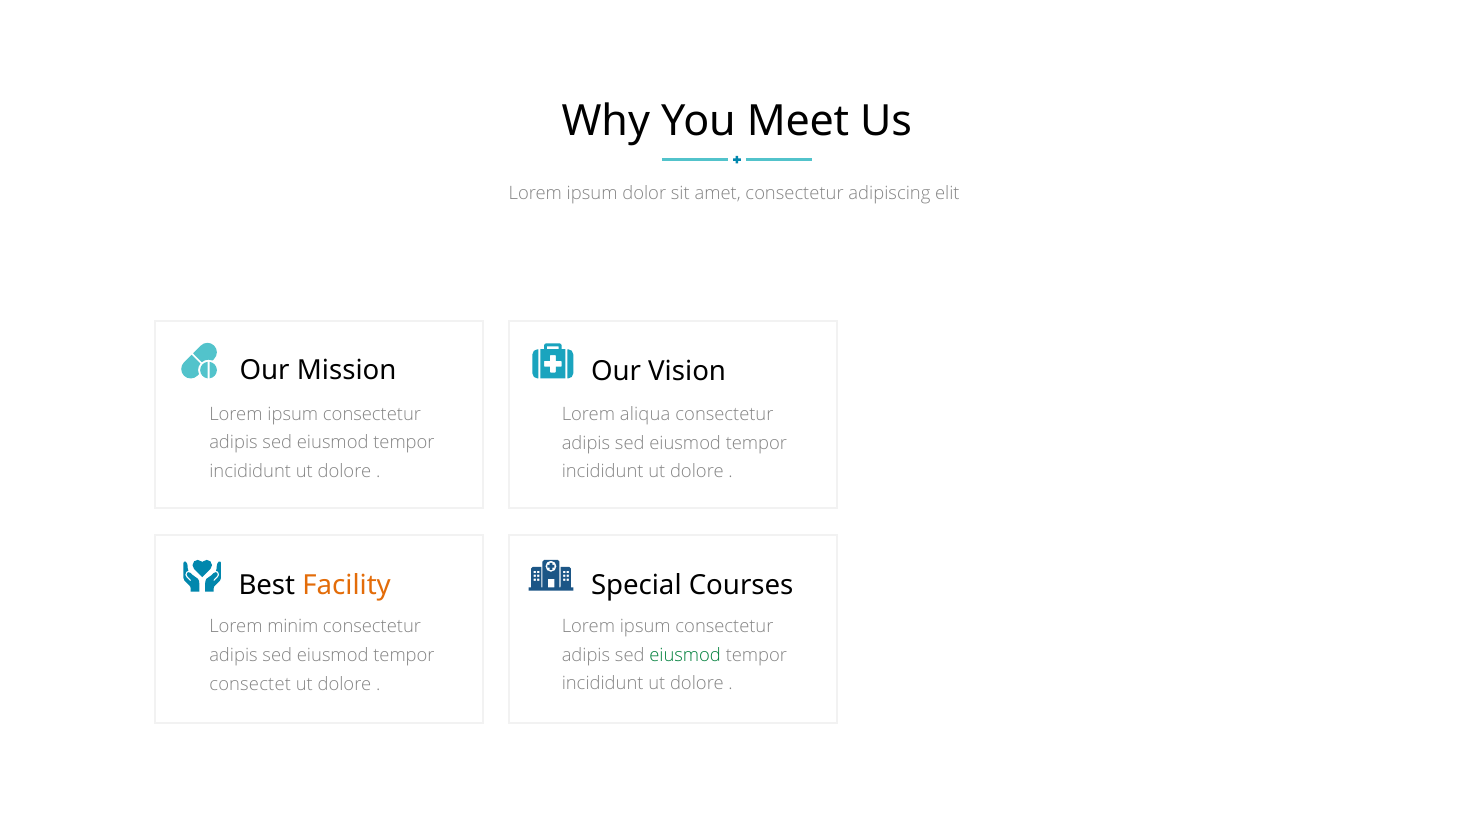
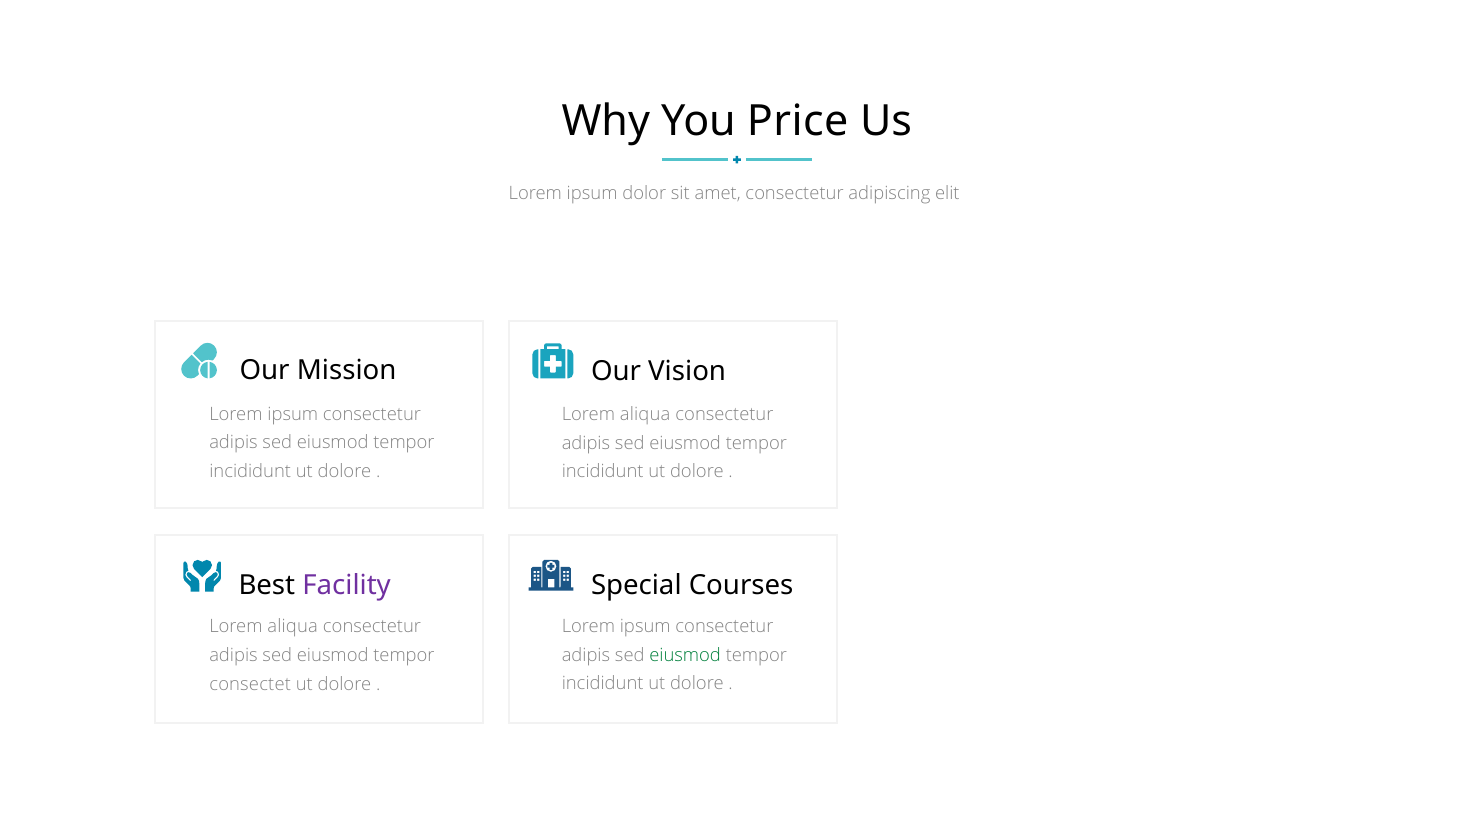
Meet: Meet -> Price (798, 122)
Facility colour: orange -> purple (347, 586)
minim: minim -> aliqua (293, 627)
